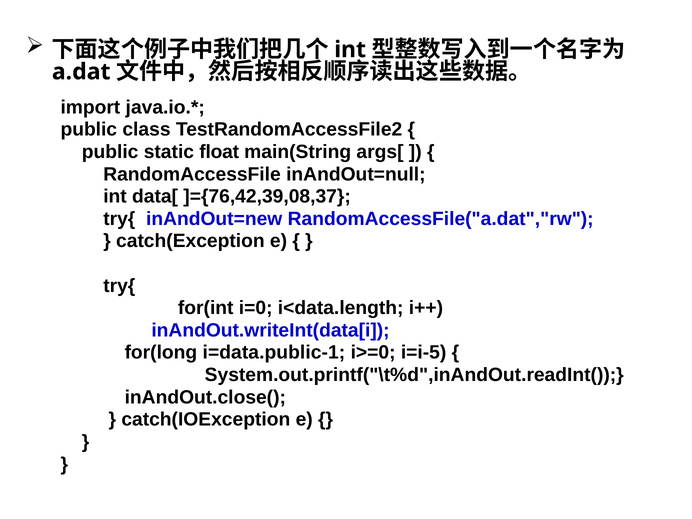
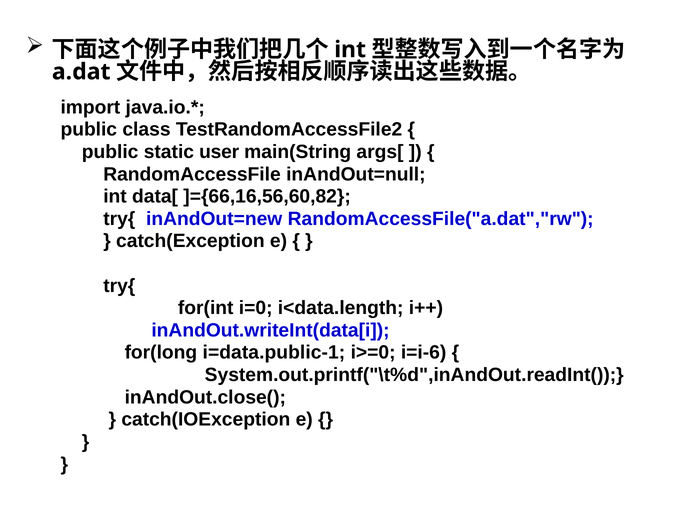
float: float -> user (219, 152)
]={76,42,39,08,37: ]={76,42,39,08,37 -> ]={66,16,56,60,82 (267, 196)
i=i-5: i=i-5 -> i=i-6 (424, 353)
